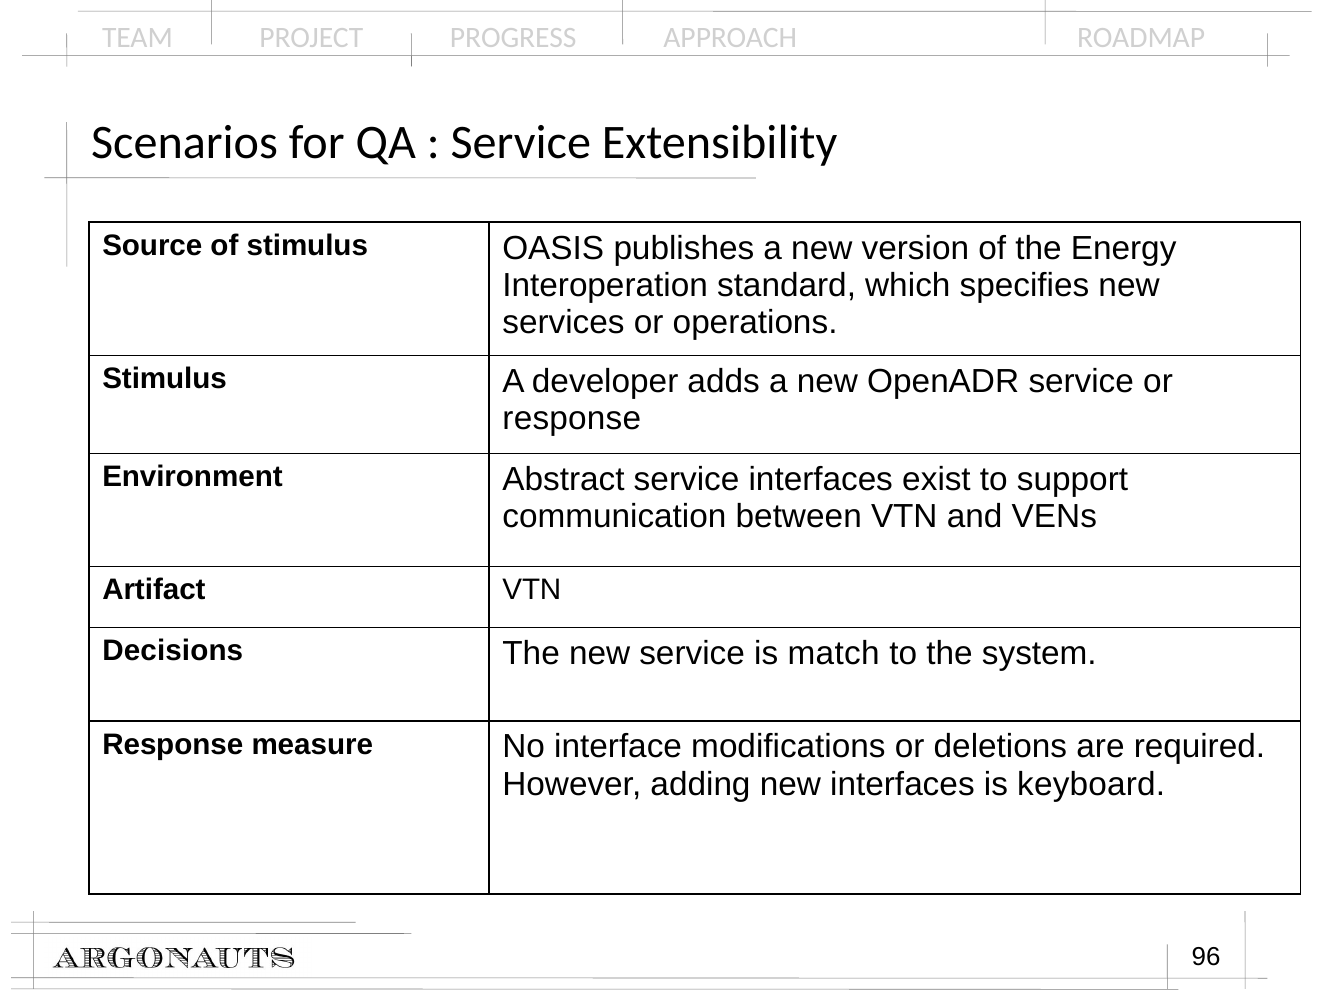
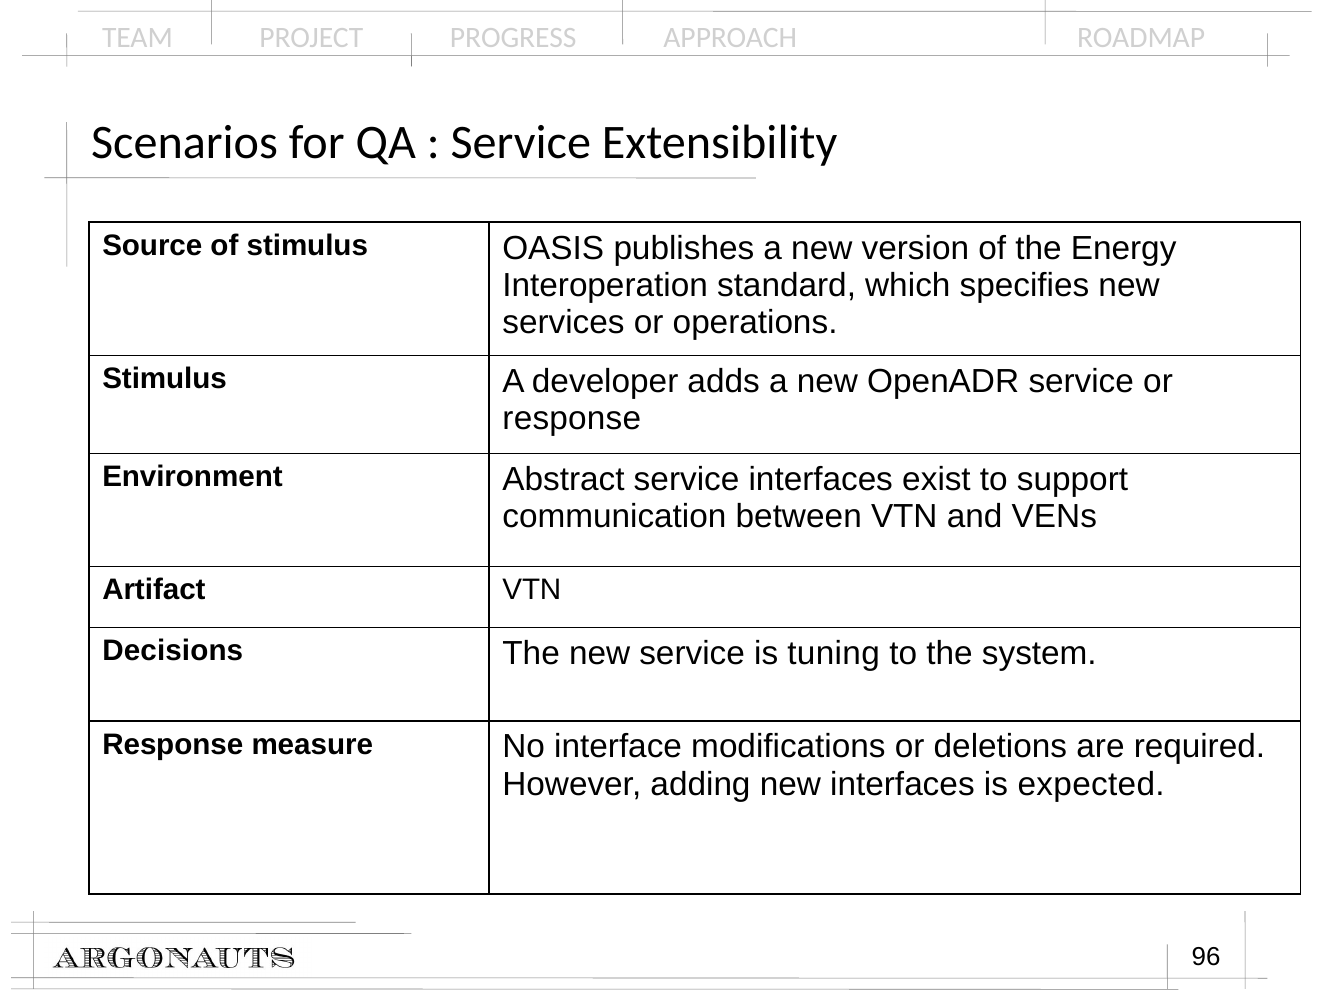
match: match -> tuning (834, 654)
keyboard: keyboard -> expected (1091, 785)
